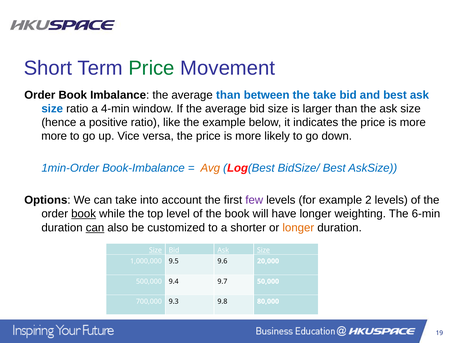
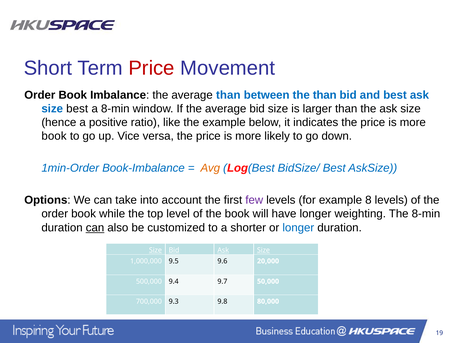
Price colour: green -> red (152, 68)
the take: take -> than (325, 95)
size ratio: ratio -> best (77, 109)
a 4-min: 4-min -> 8-min (115, 109)
more: more -> book (54, 136)
2: 2 -> 8 (368, 200)
book underline: present -> none (84, 214)
The 6-min: 6-min -> 8-min (426, 214)
longer colour: orange -> blue (298, 227)
